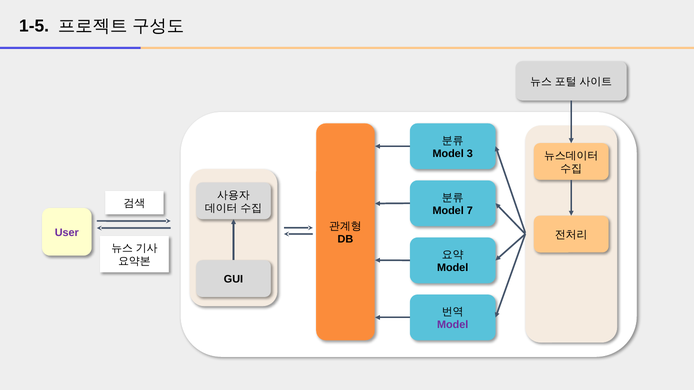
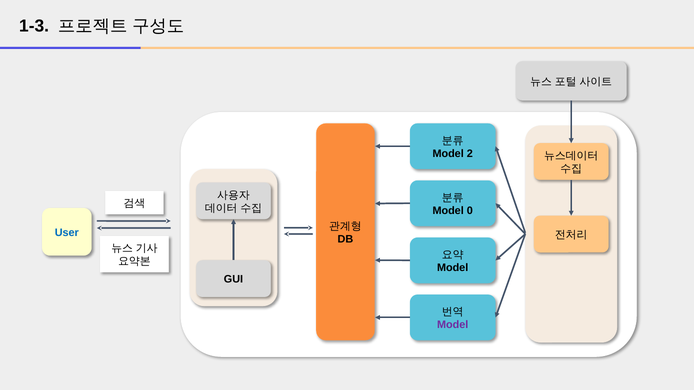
1-5: 1-5 -> 1-3 (34, 26)
3: 3 -> 2 (470, 154)
7: 7 -> 0 (470, 211)
User colour: purple -> blue (67, 233)
